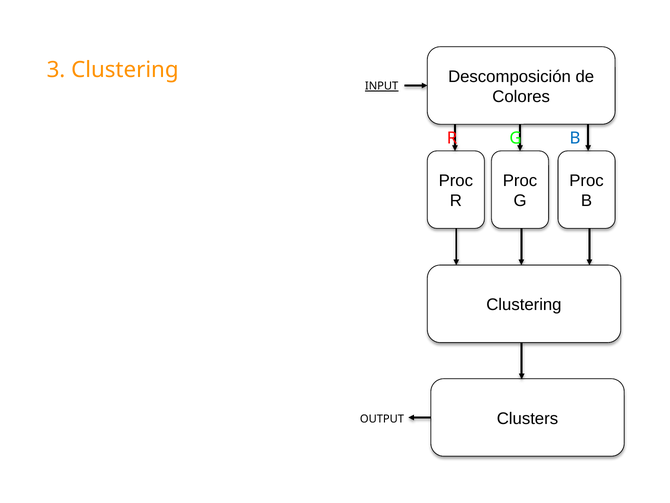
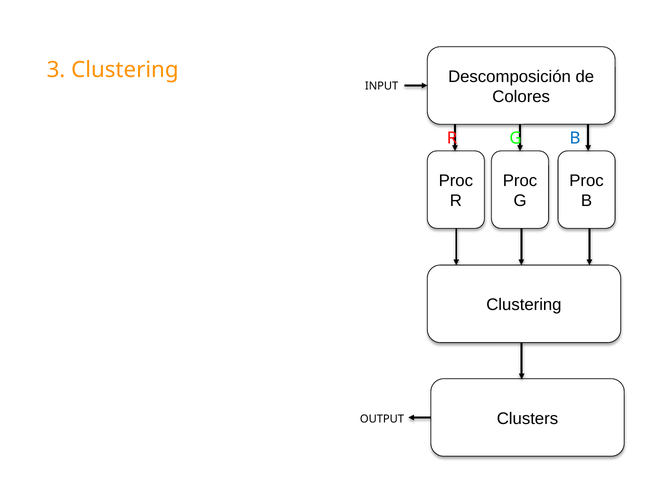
INPUT underline: present -> none (382, 86)
